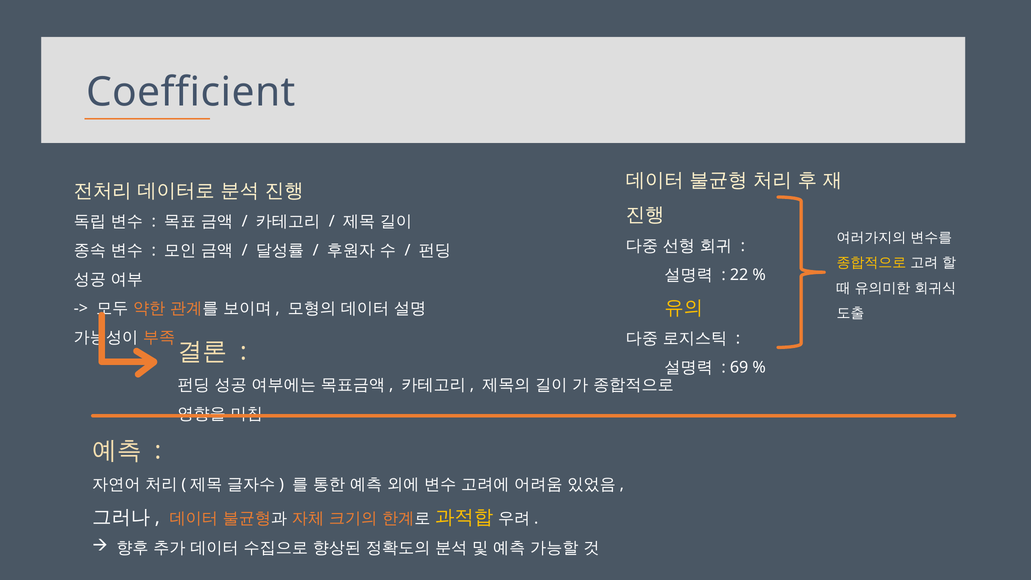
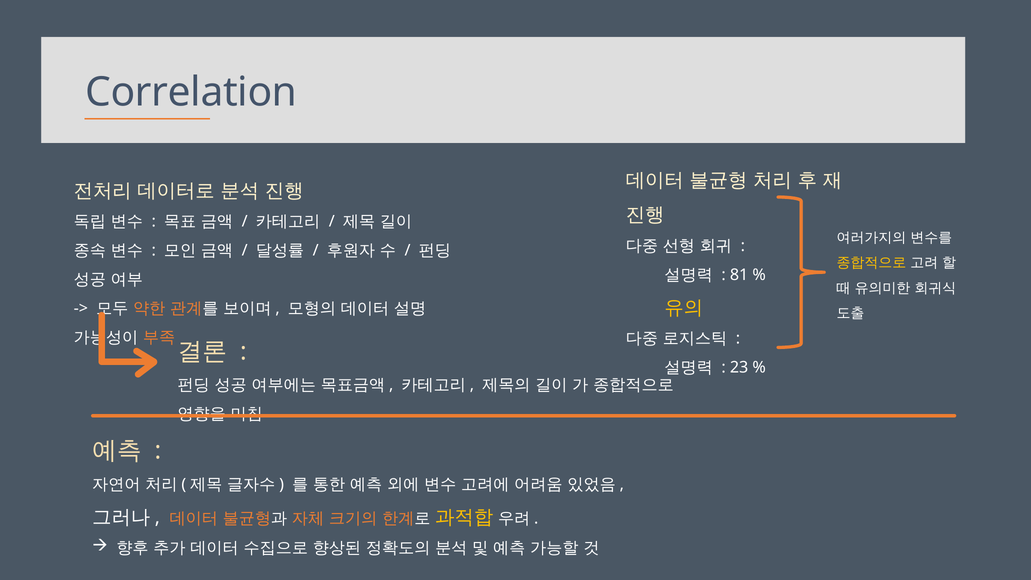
Coefficient: Coefficient -> Correlation (191, 92)
22: 22 -> 81 (739, 275)
69: 69 -> 23 (739, 367)
